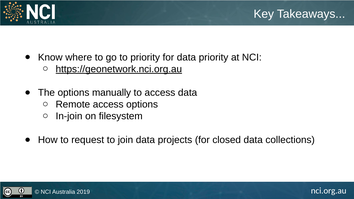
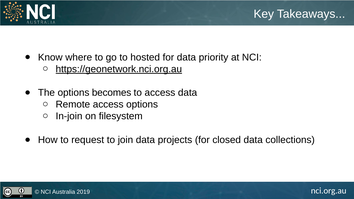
to priority: priority -> hosted (145, 57)
manually: manually -> becomes (112, 93)
